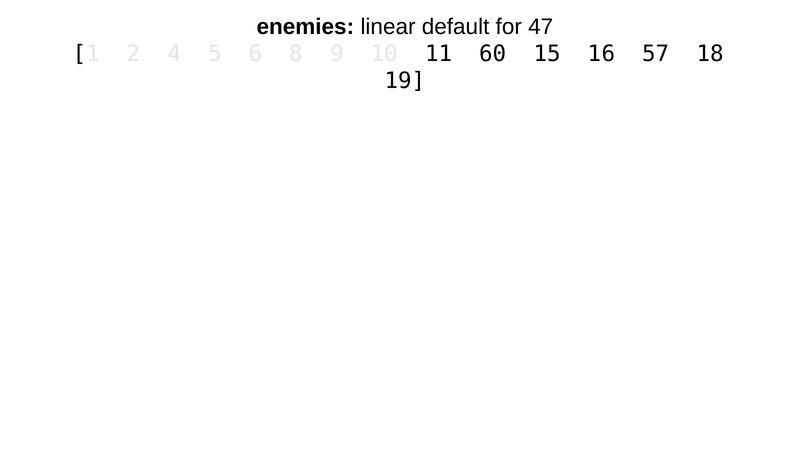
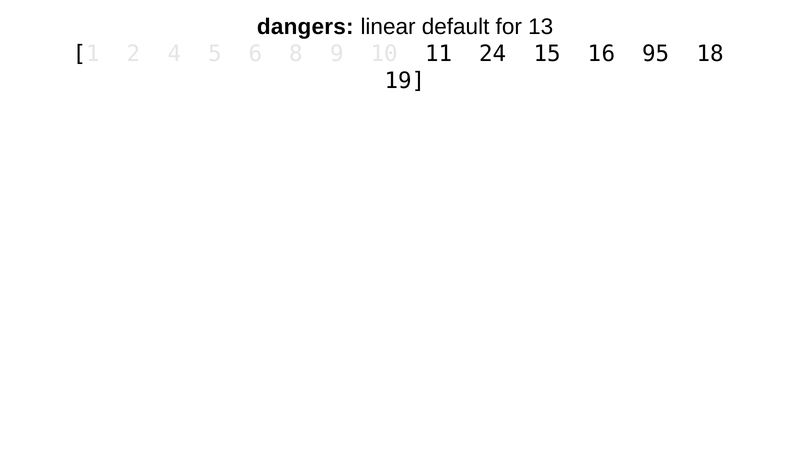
enemies: enemies -> dangers (305, 27)
47: 47 -> 13 (541, 27)
60: 60 -> 24 (493, 54)
57: 57 -> 95 (656, 54)
